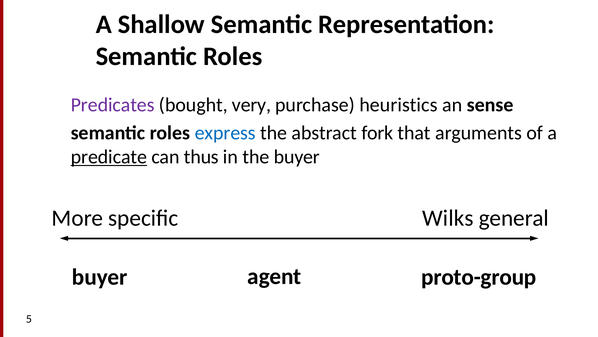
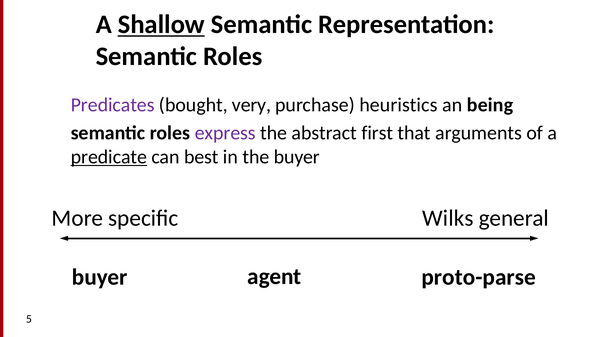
Shallow underline: none -> present (161, 24)
sense: sense -> being (490, 105)
express colour: blue -> purple (225, 133)
fork: fork -> first (377, 133)
thus: thus -> best (201, 157)
proto-group: proto-group -> proto-parse (479, 277)
